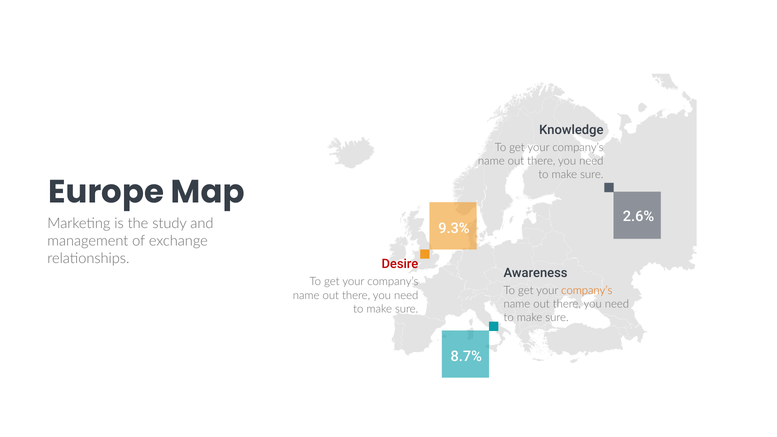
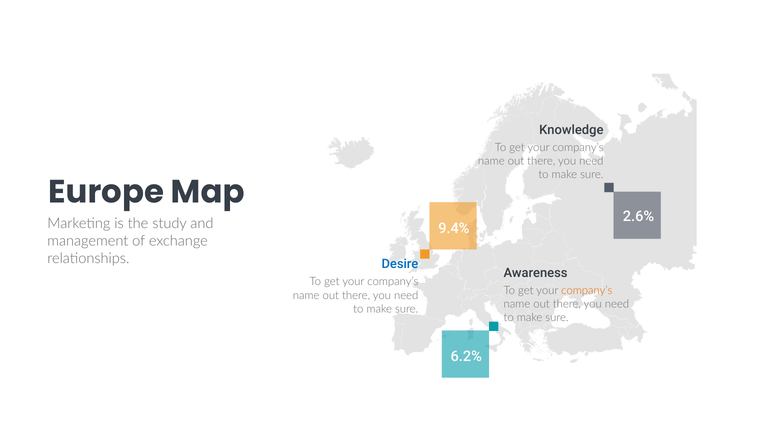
9.3%: 9.3% -> 9.4% (454, 228)
Desire colour: red -> blue (400, 264)
8.7%: 8.7% -> 6.2% (466, 357)
